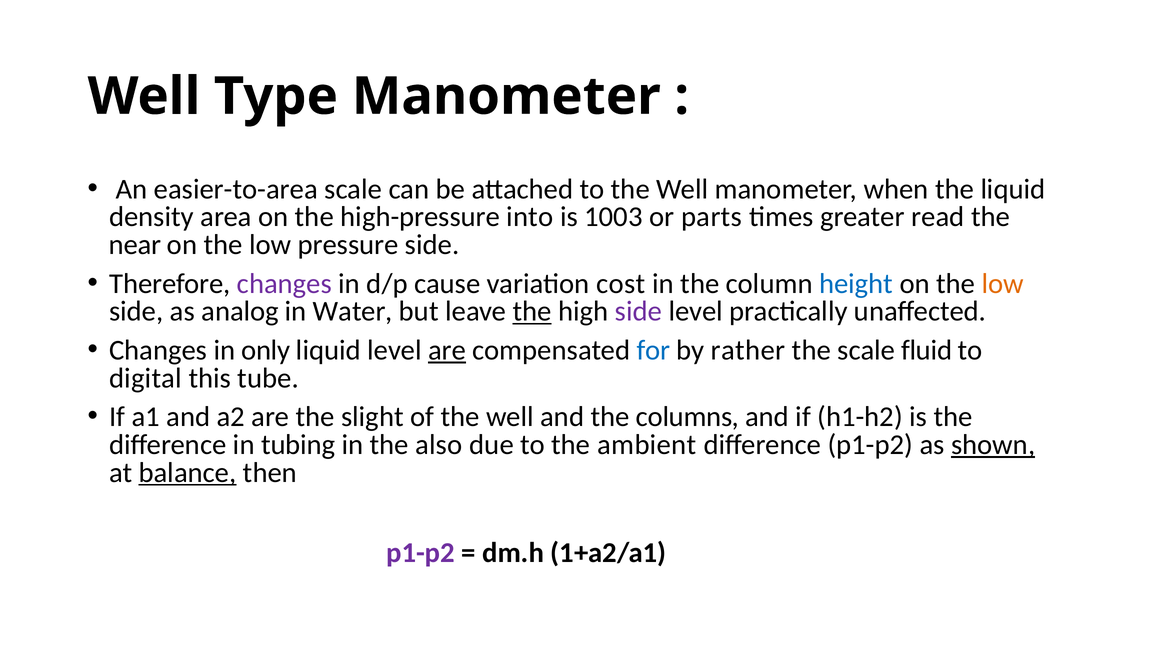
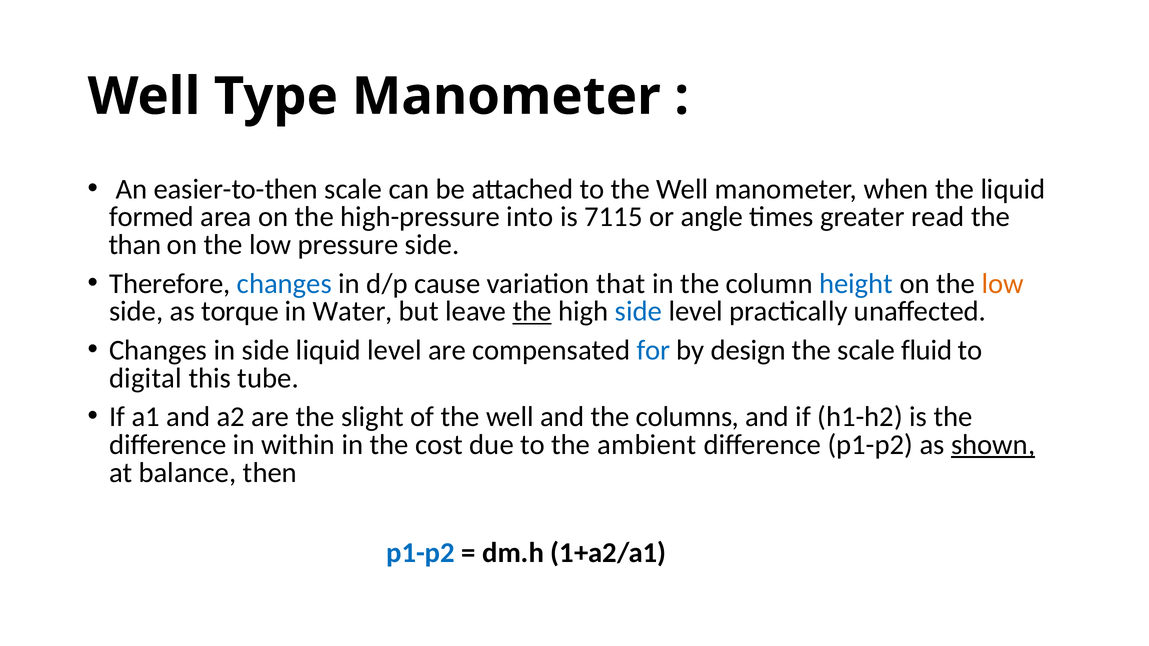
easier-to-area: easier-to-area -> easier-to-then (236, 189)
density: density -> formed (152, 217)
1003: 1003 -> 7115 (613, 217)
parts: parts -> angle (712, 217)
near: near -> than (135, 245)
changes colour: purple -> blue (284, 284)
cost: cost -> that (621, 284)
analog: analog -> torque (240, 312)
side colour: purple -> blue (638, 312)
in only: only -> side (266, 350)
are underline: present -> none (447, 350)
rather: rather -> design (748, 350)
tubing: tubing -> within (298, 445)
also: also -> cost (439, 445)
balance underline: present -> none (188, 473)
p1-p2 colour: purple -> blue (421, 553)
